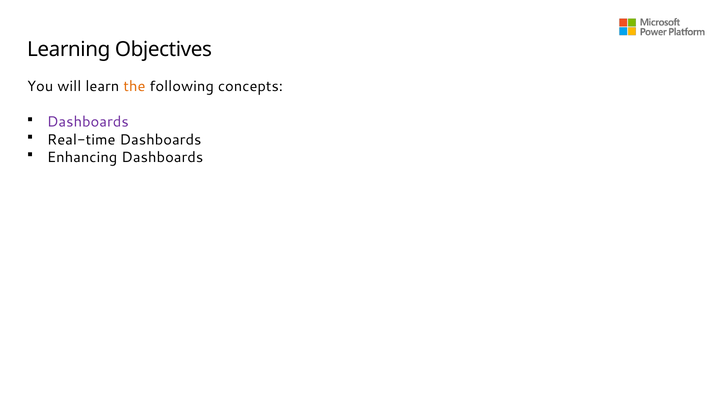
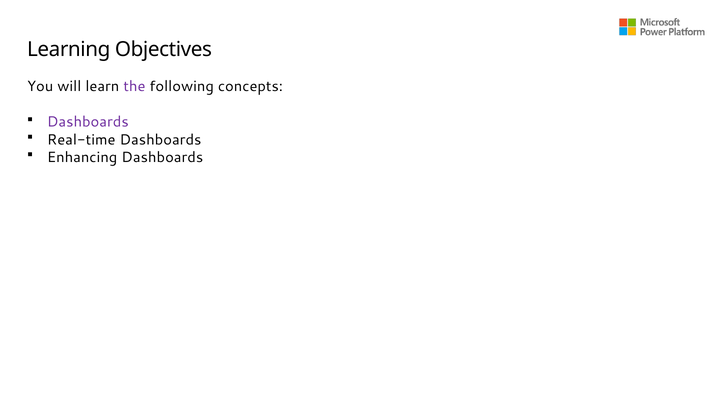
the colour: orange -> purple (134, 87)
